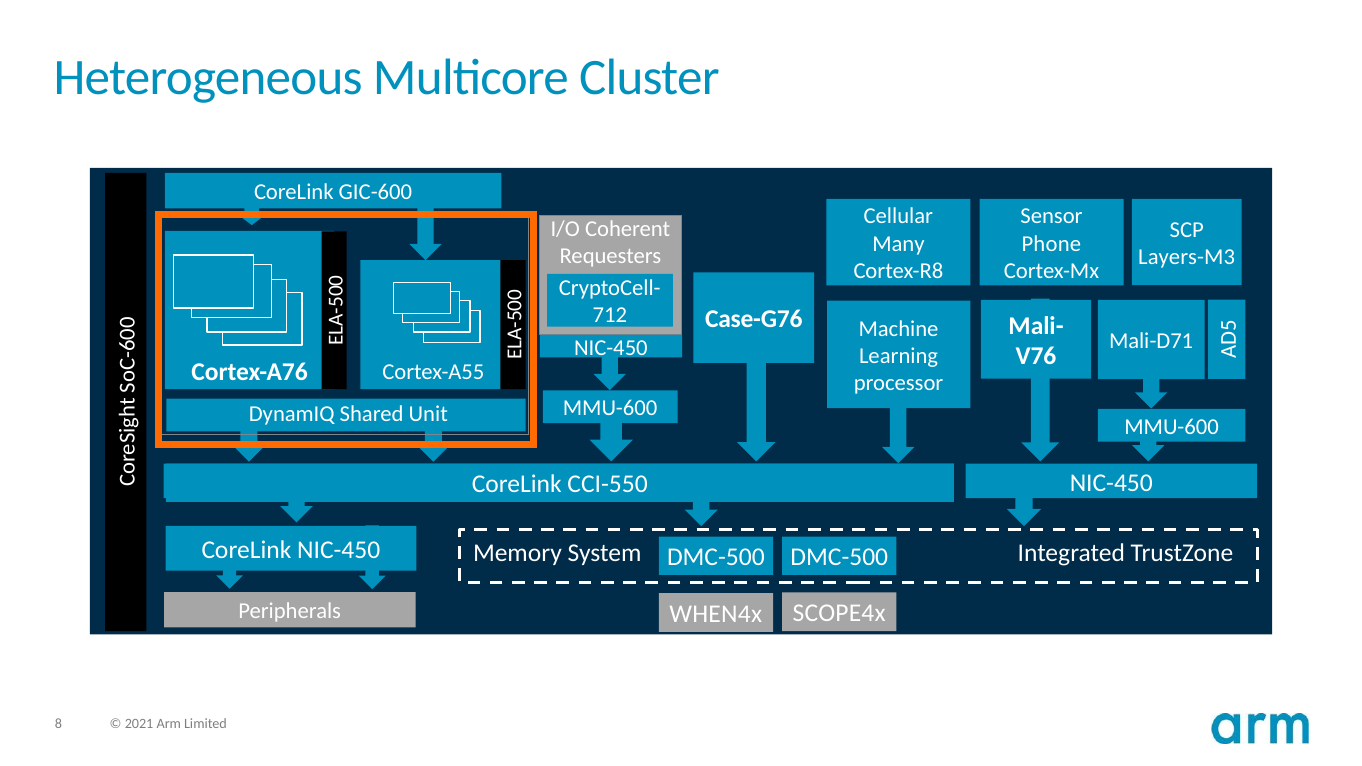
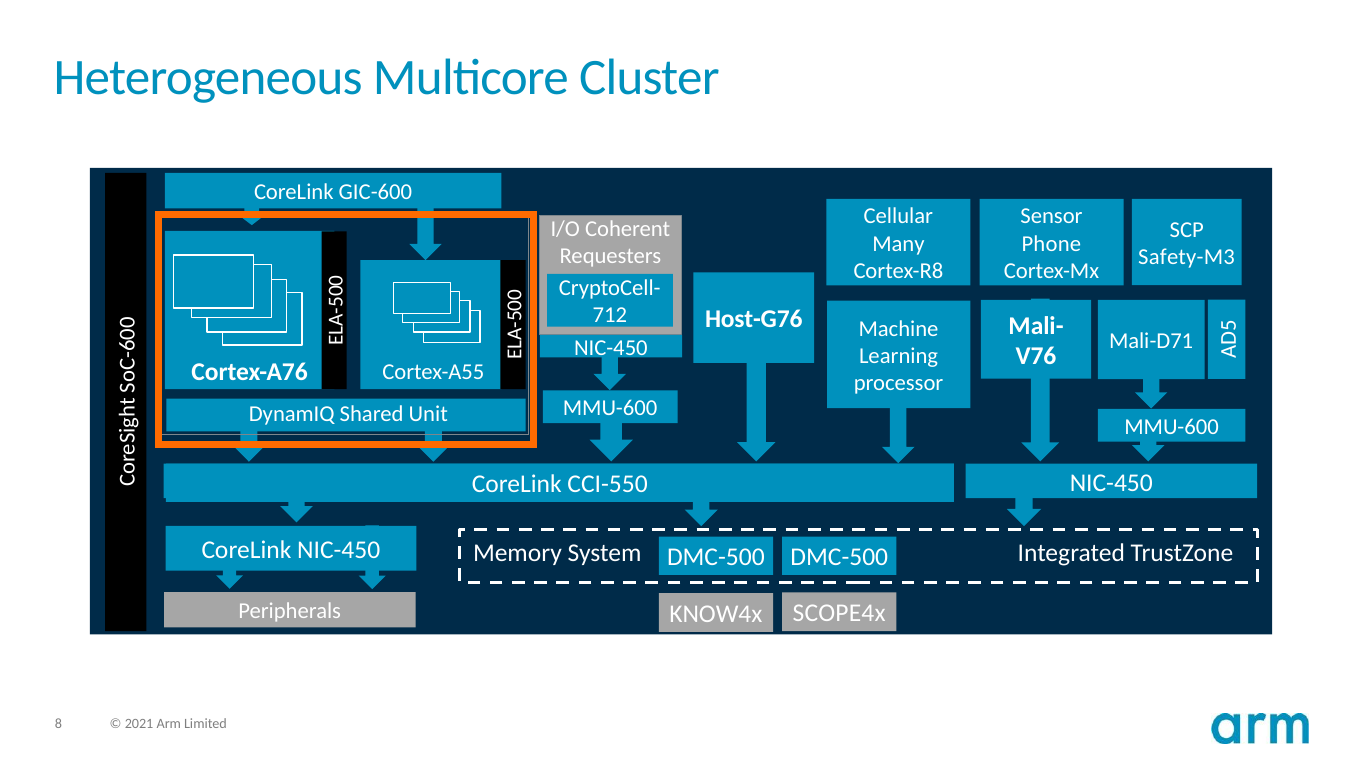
Layers-M3: Layers-M3 -> Safety-M3 (1187, 257)
Case-G76: Case-G76 -> Host-G76 (754, 319)
WHEN4x: WHEN4x -> KNOW4x (716, 614)
